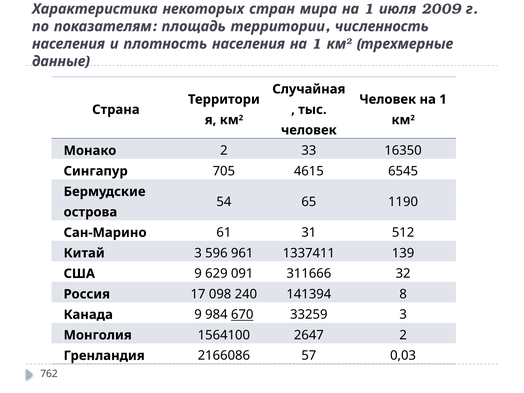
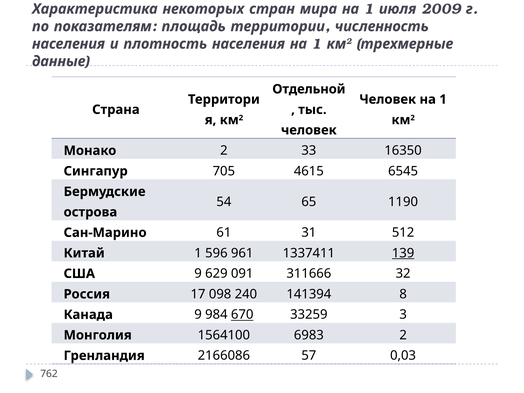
Случайная: Случайная -> Отдельной (309, 89)
Китай 3: 3 -> 1 (198, 253)
139 underline: none -> present (403, 253)
2647: 2647 -> 6983 (309, 335)
